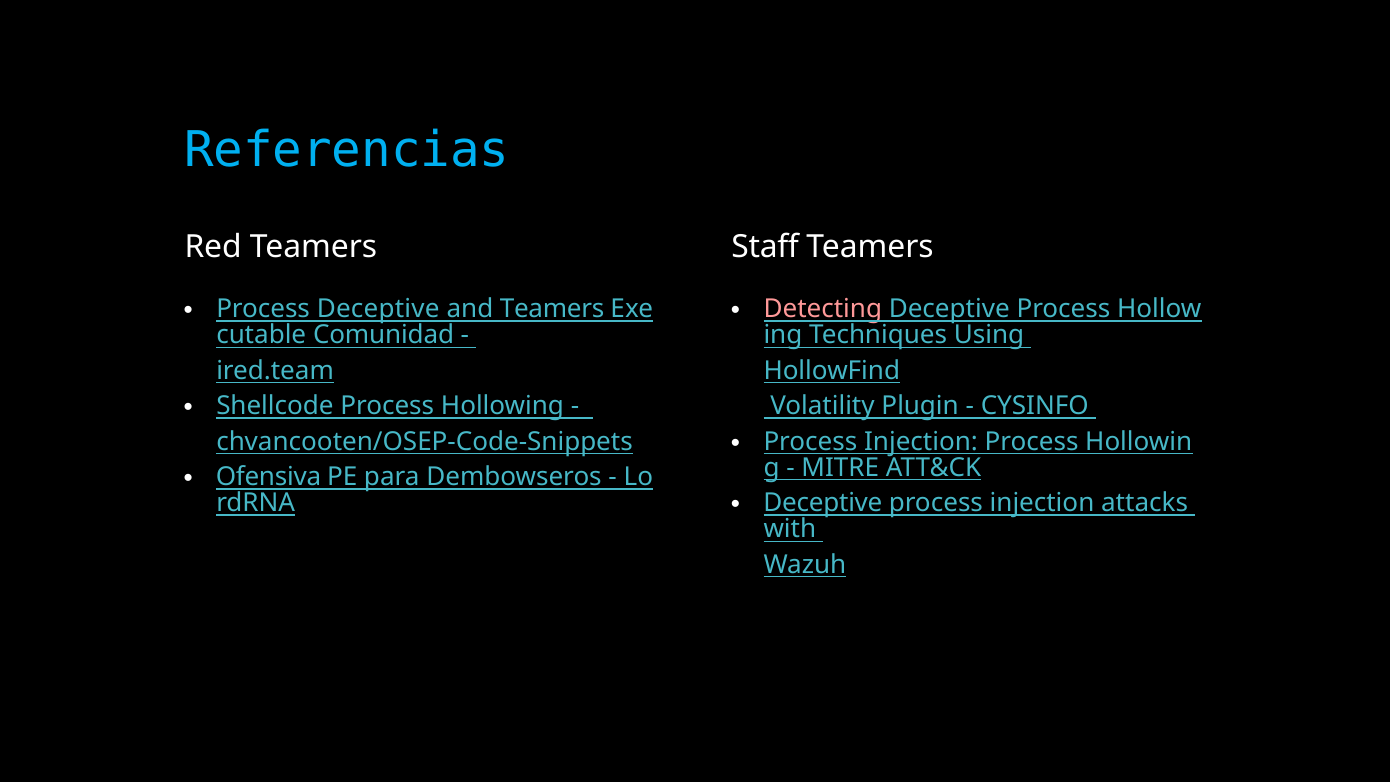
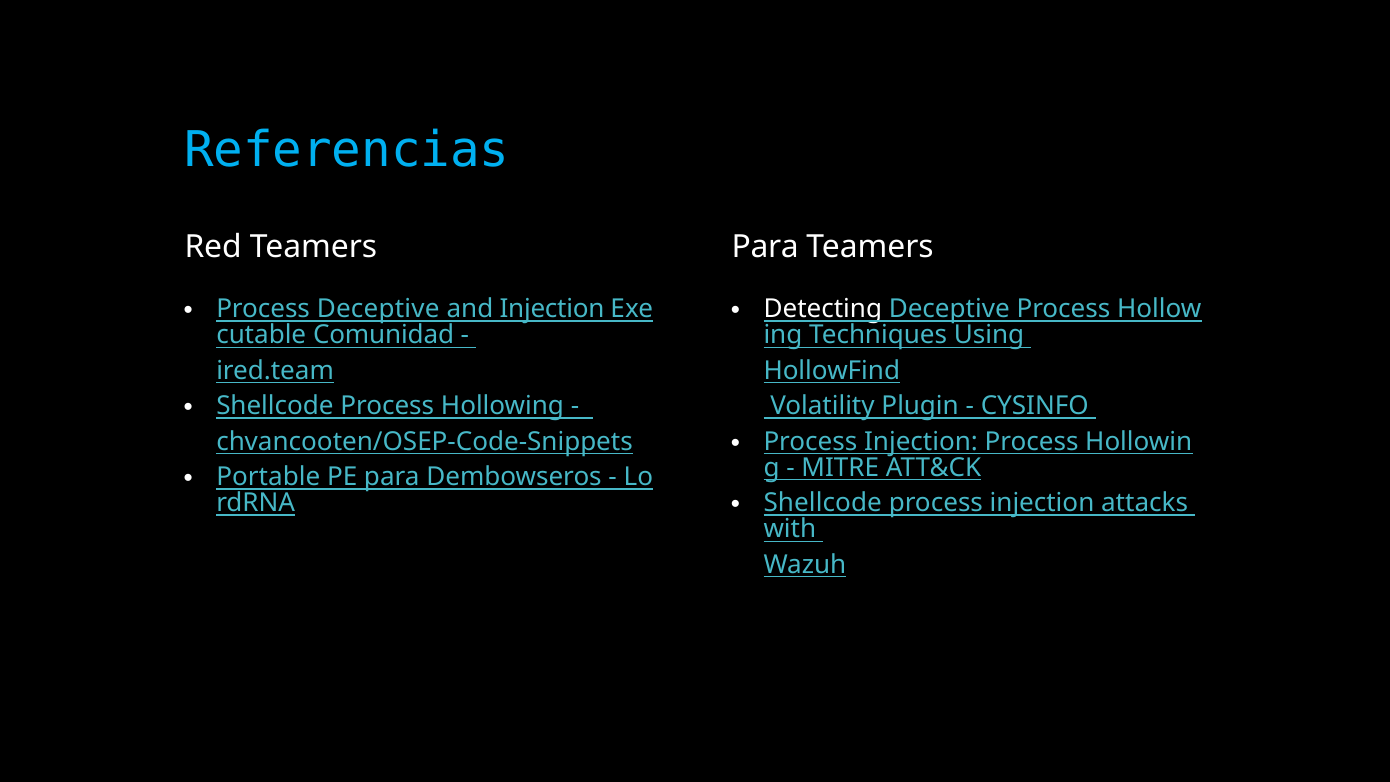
Teamers Staff: Staff -> Para (765, 247)
and Teamers: Teamers -> Injection (552, 309)
Detecting colour: pink -> white (823, 309)
Ofensiva: Ofensiva -> Portable (268, 477)
Deceptive: Deceptive -> Shellcode (823, 503)
